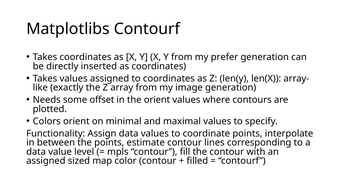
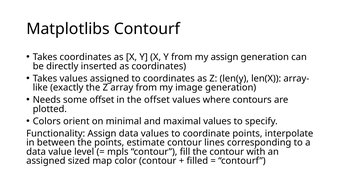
my prefer: prefer -> assign (225, 57)
the orient: orient -> offset (157, 100)
